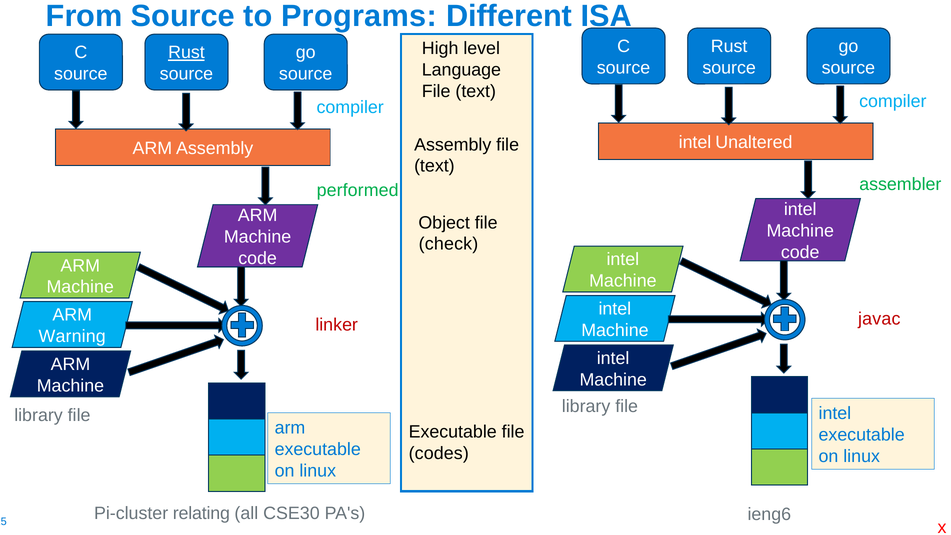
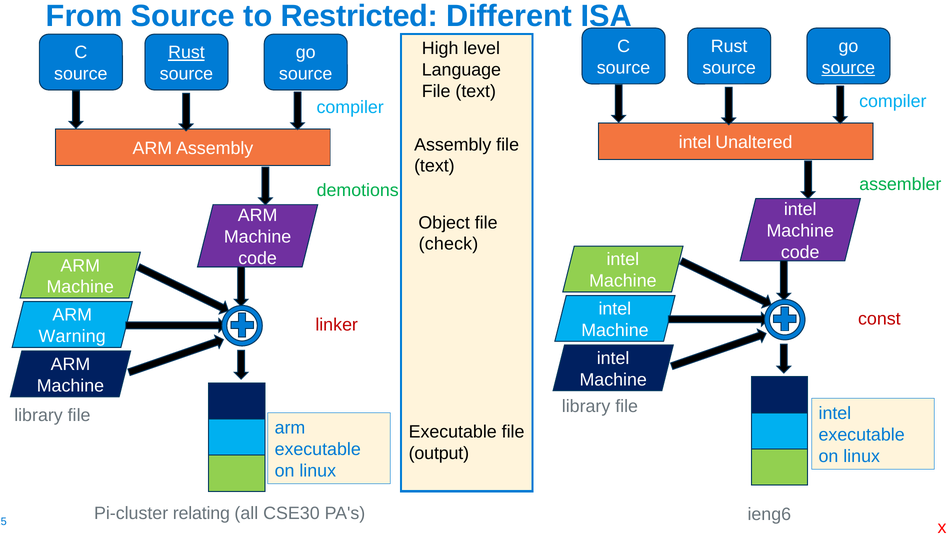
Programs: Programs -> Restricted (359, 16)
source underline: none -> present (848, 68)
performed: performed -> demotions (358, 190)
javac: javac -> const (879, 319)
codes: codes -> output (439, 453)
